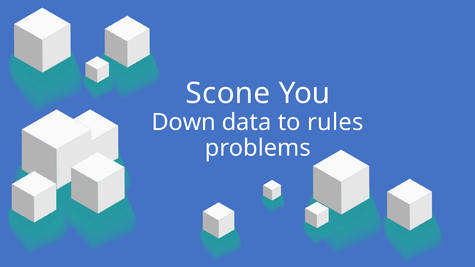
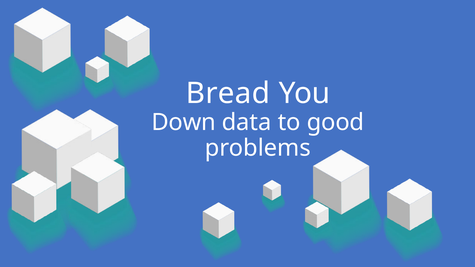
Scone: Scone -> Bread (228, 93)
rules: rules -> good (336, 122)
